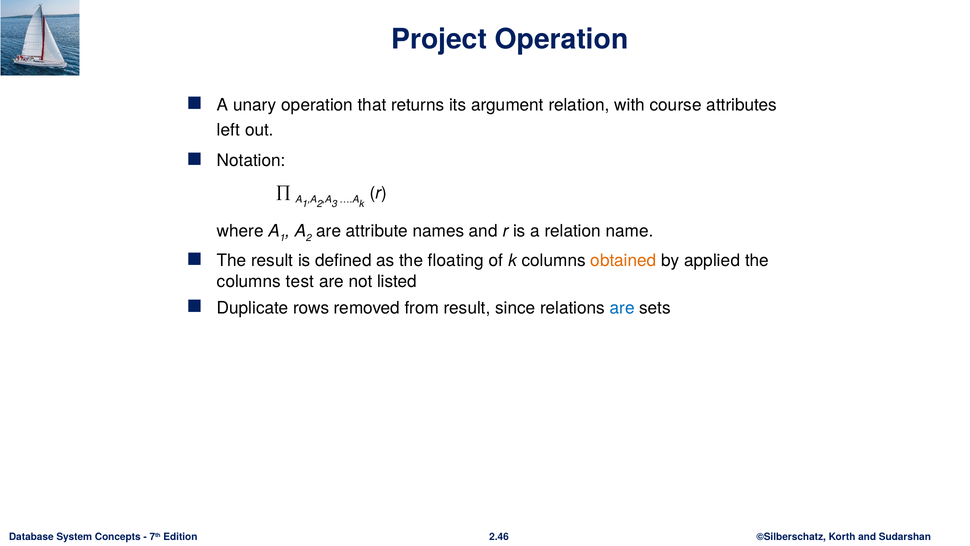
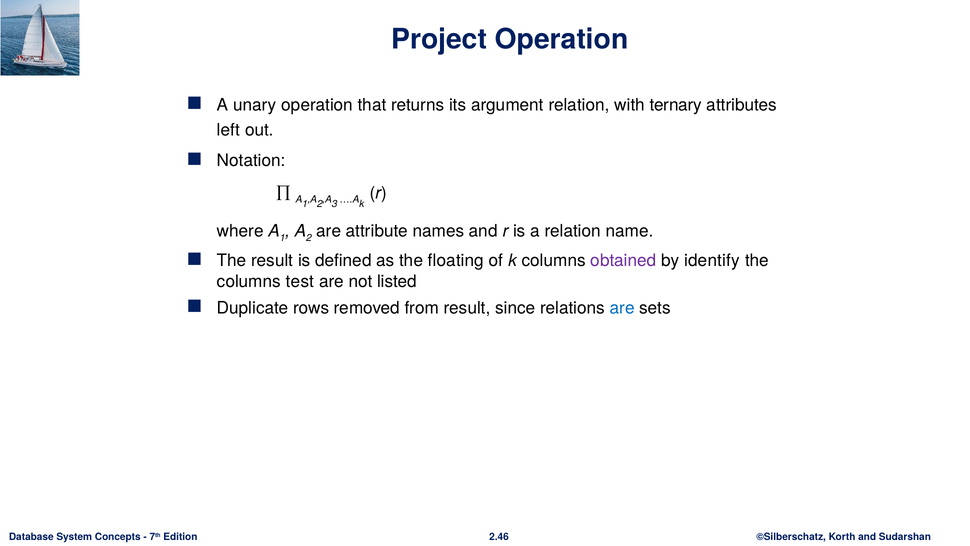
course: course -> ternary (676, 105)
obtained colour: orange -> purple (623, 261)
applied: applied -> identify (712, 261)
